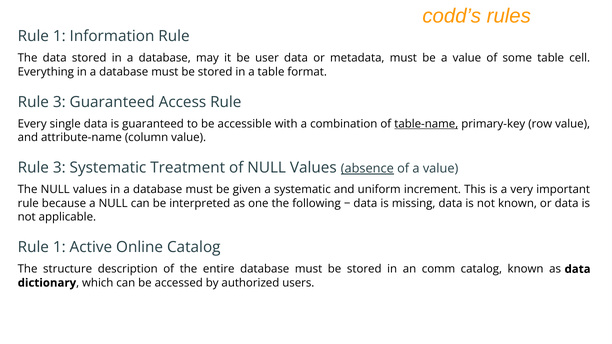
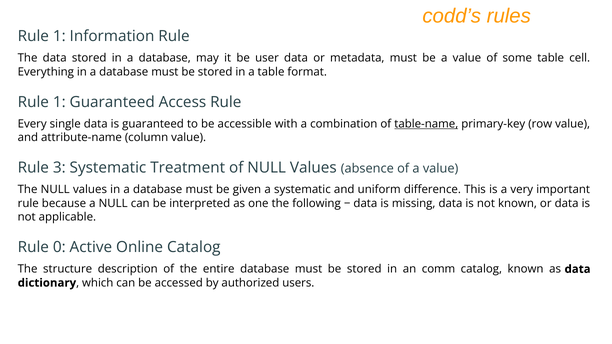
3: 3 -> 1 (59, 102)
absence underline: present -> none (367, 169)
increment: increment -> difference (432, 190)
1: 1 -> 0 (59, 247)
